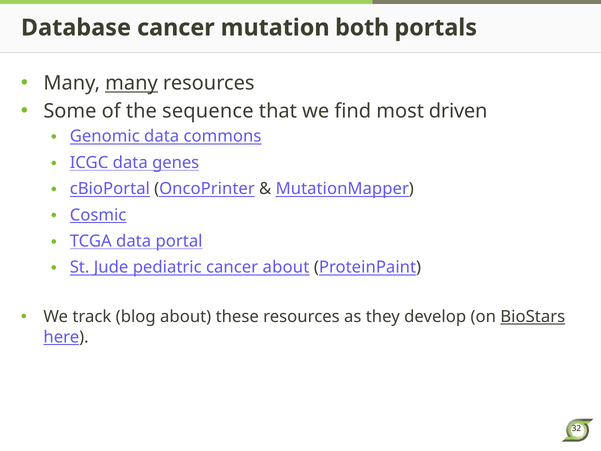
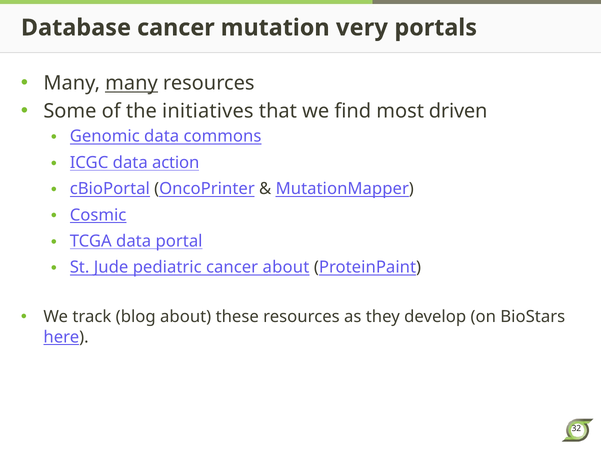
both: both -> very (362, 28)
sequence: sequence -> initiatives (208, 111)
genes: genes -> action (176, 163)
BioStars underline: present -> none (533, 317)
